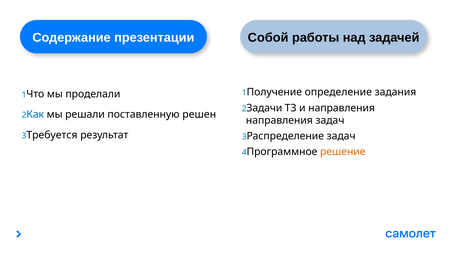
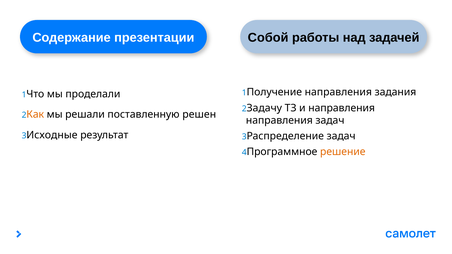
Получение определение: определение -> направления (338, 92)
Задачи: Задачи -> Задачу (264, 108)
Как colour: blue -> orange (35, 115)
Требуется: Требуется -> Исходные (52, 135)
